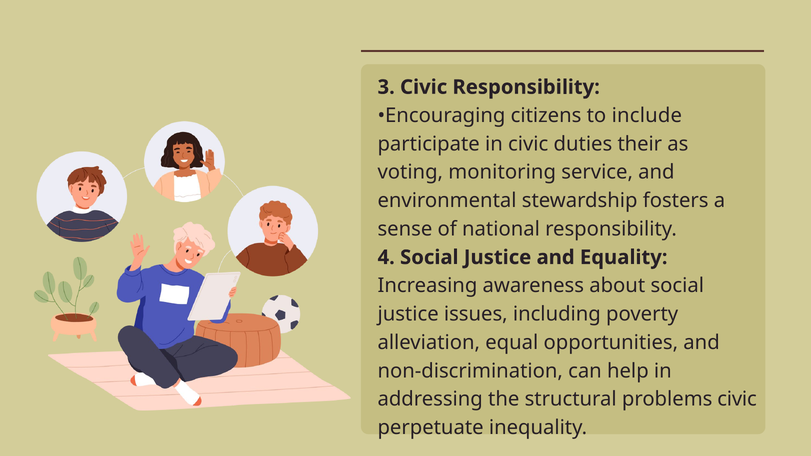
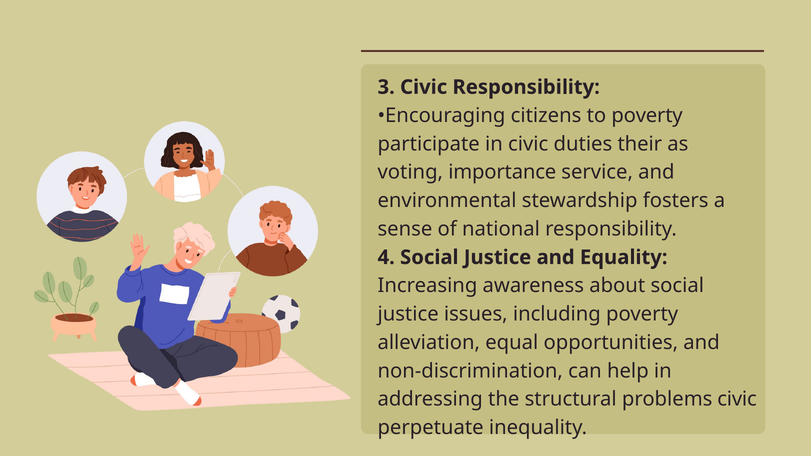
to include: include -> poverty (647, 116)
monitoring: monitoring -> importance (502, 172)
